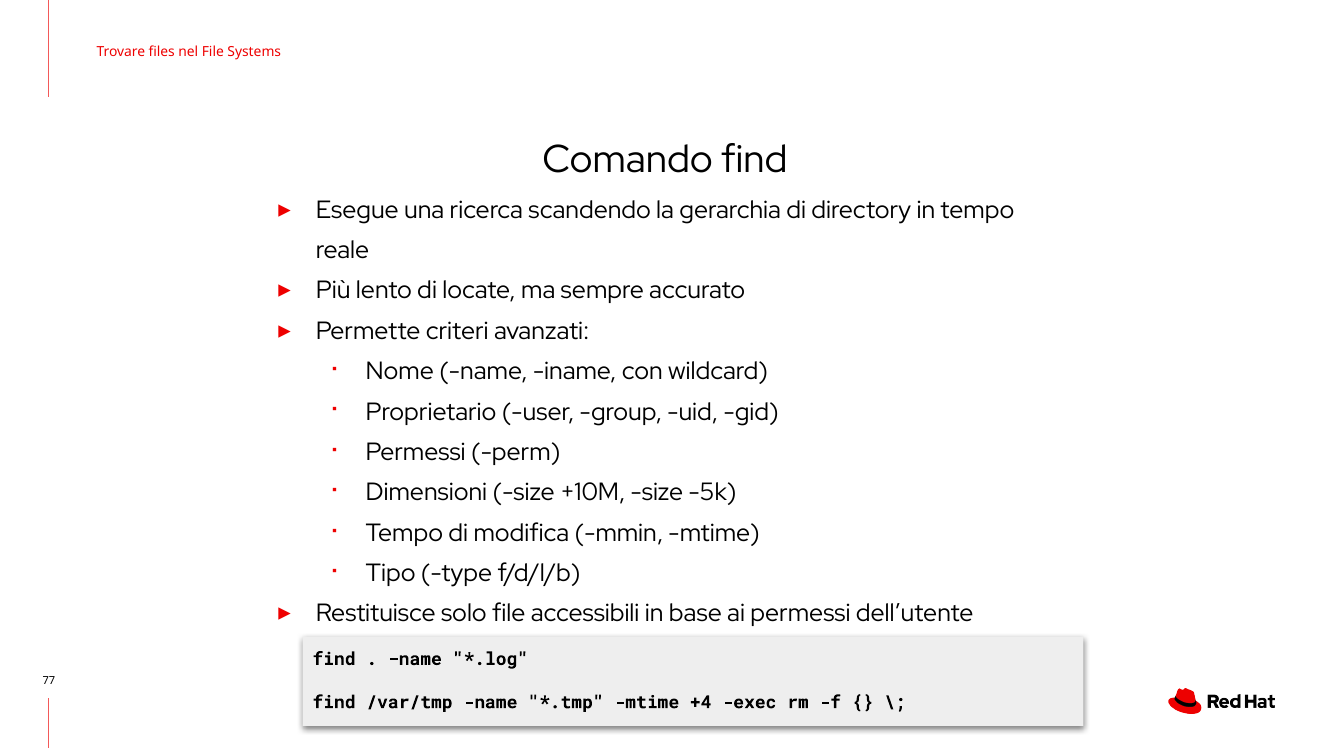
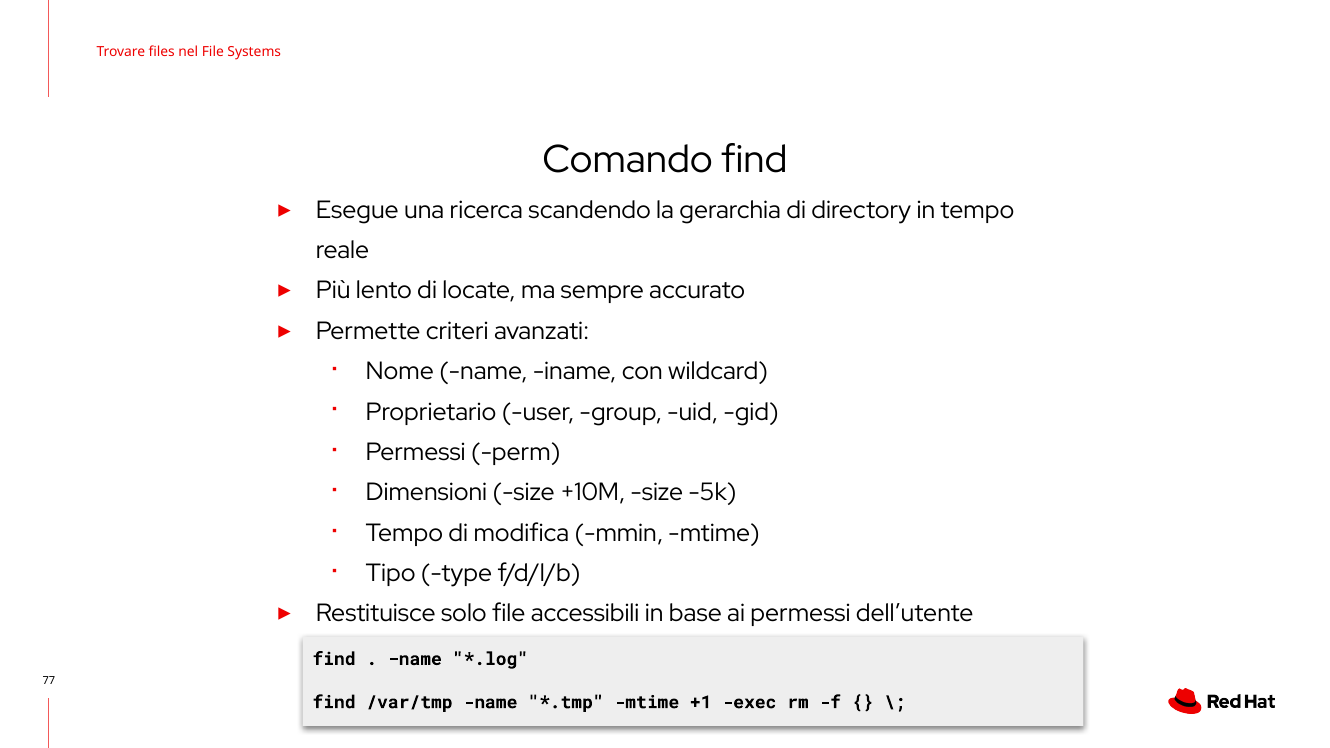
+4: +4 -> +1 (701, 702)
